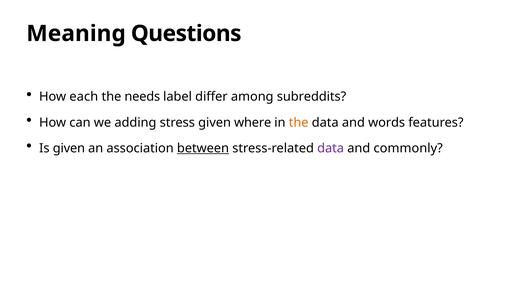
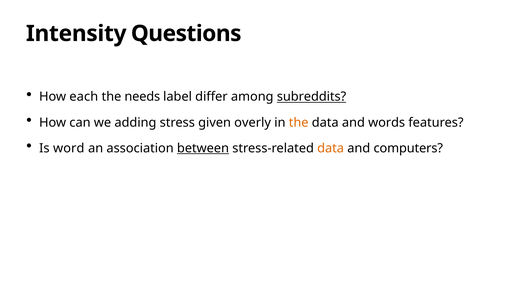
Meaning: Meaning -> Intensity (76, 34)
subreddits underline: none -> present (312, 97)
where: where -> overly (253, 123)
Is given: given -> word (69, 148)
data colour: purple -> orange (331, 148)
commonly: commonly -> computers (408, 148)
